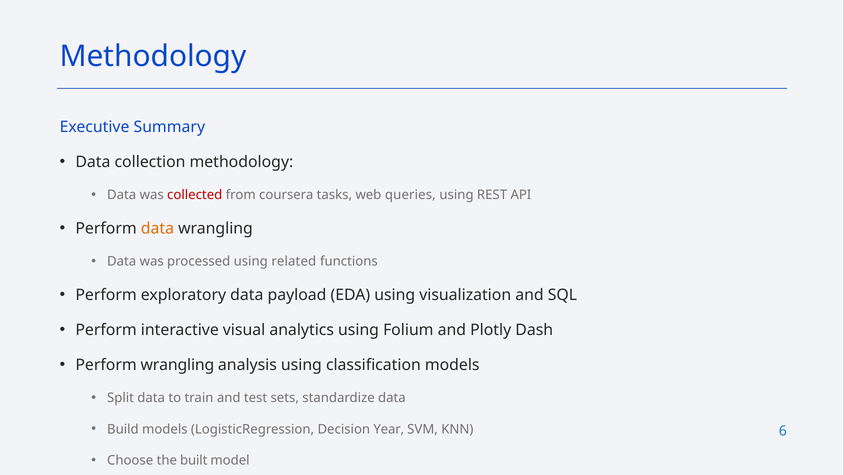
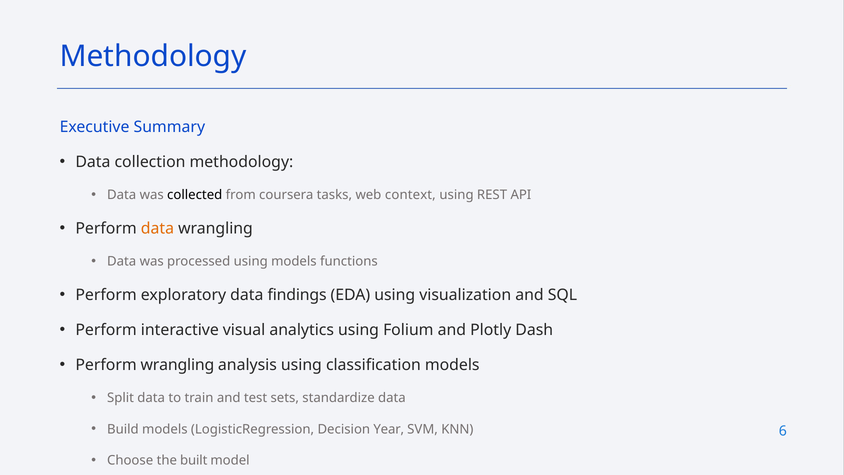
collected colour: red -> black (195, 195)
queries: queries -> context (410, 195)
using related: related -> models (294, 261)
payload: payload -> findings (297, 295)
